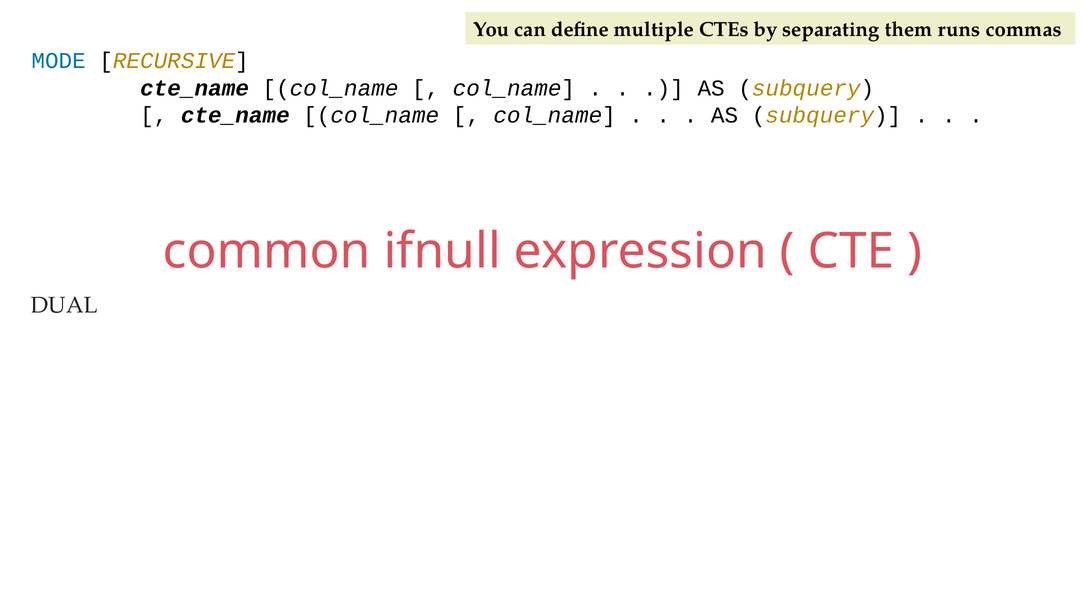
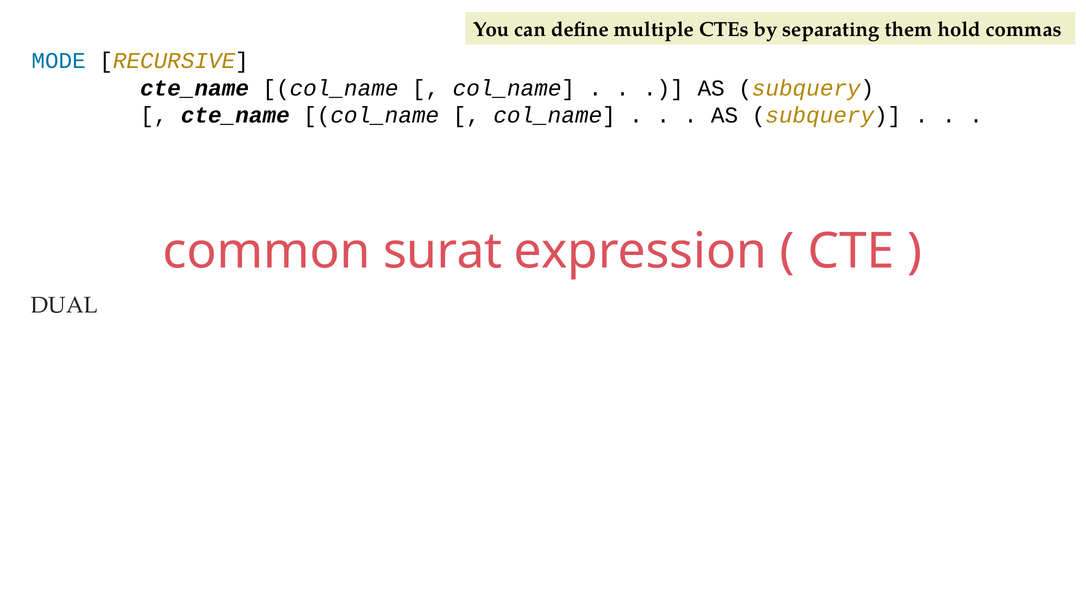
runs: runs -> hold (959, 30)
ifnull: ifnull -> surat (443, 251)
